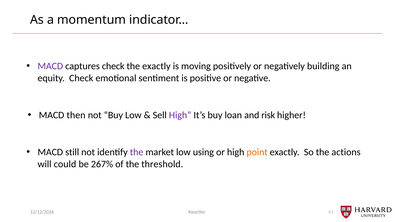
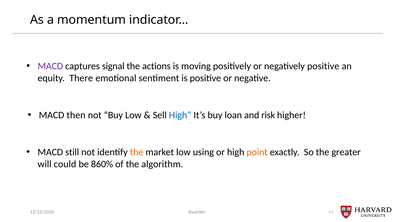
captures check: check -> signal (113, 66)
the exactly: exactly -> actions (156, 66)
negatively building: building -> positive (323, 66)
equity Check: Check -> There (81, 78)
High colour: purple -> blue (180, 115)
the colour: purple -> orange (137, 152)
actions: actions -> greater (346, 152)
267%: 267% -> 860% (102, 164)
threshold: threshold -> algorithm (162, 164)
